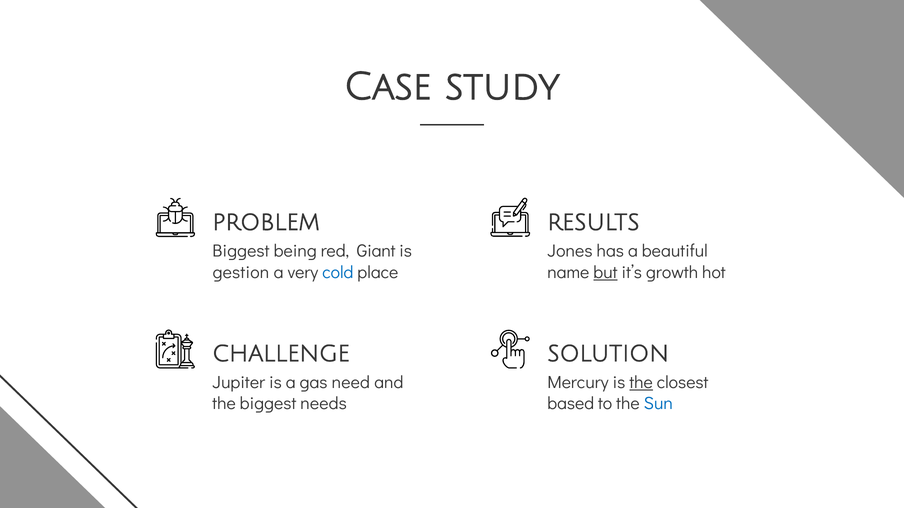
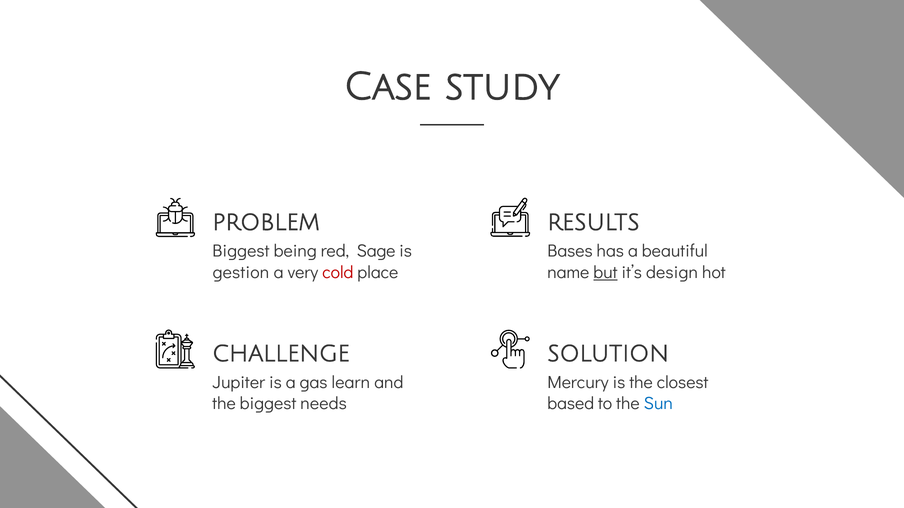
Giant: Giant -> Sage (376, 251)
Jones: Jones -> Bases (570, 251)
cold colour: blue -> red (338, 273)
growth: growth -> design (672, 273)
need: need -> learn (351, 383)
the underline: present -> none (641, 383)
